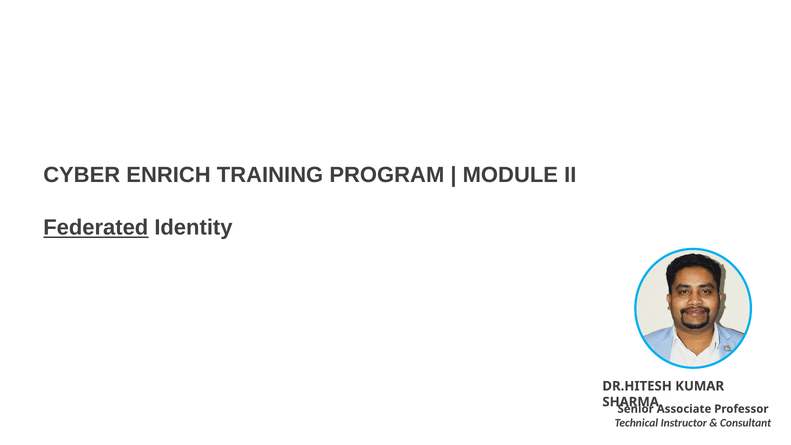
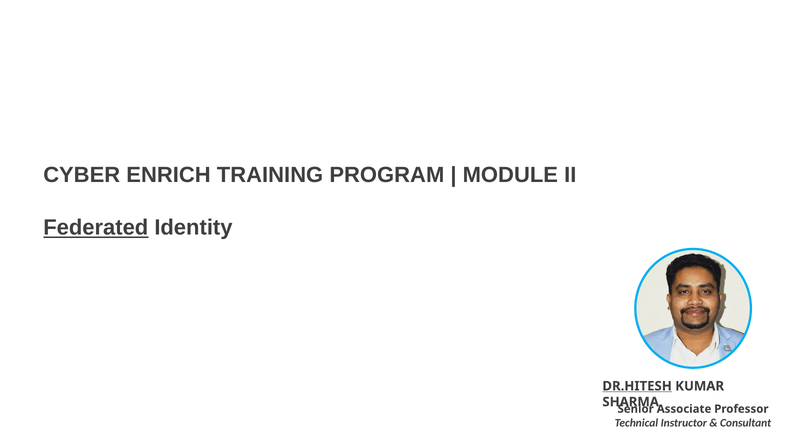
DR.HITESH underline: none -> present (637, 386)
